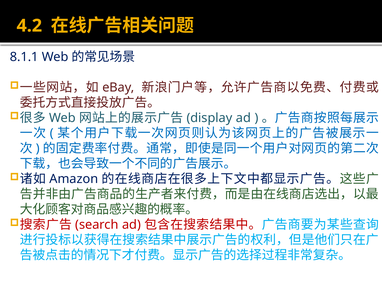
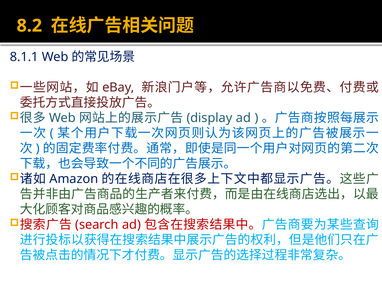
4.2: 4.2 -> 8.2 (29, 26)
